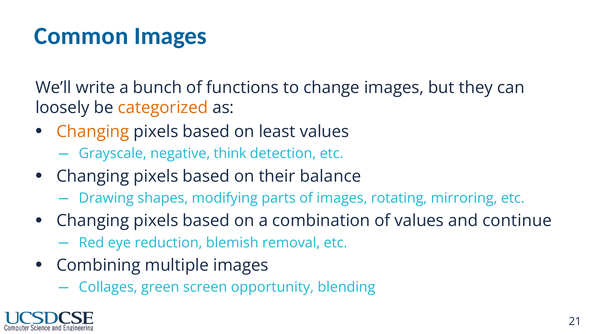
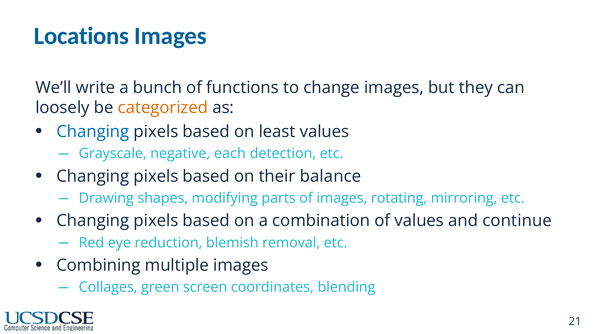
Common: Common -> Locations (82, 36)
Changing colour: orange -> blue (93, 132)
think: think -> each (230, 154)
opportunity: opportunity -> coordinates (272, 287)
